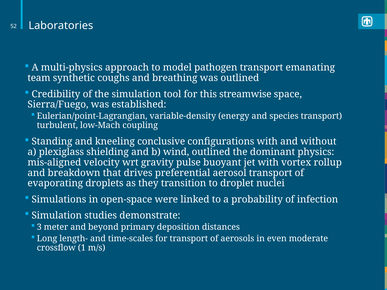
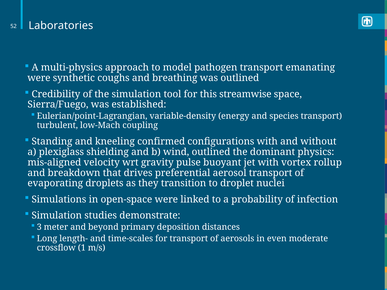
team: team -> were (39, 78)
conclusive: conclusive -> confirmed (161, 142)
